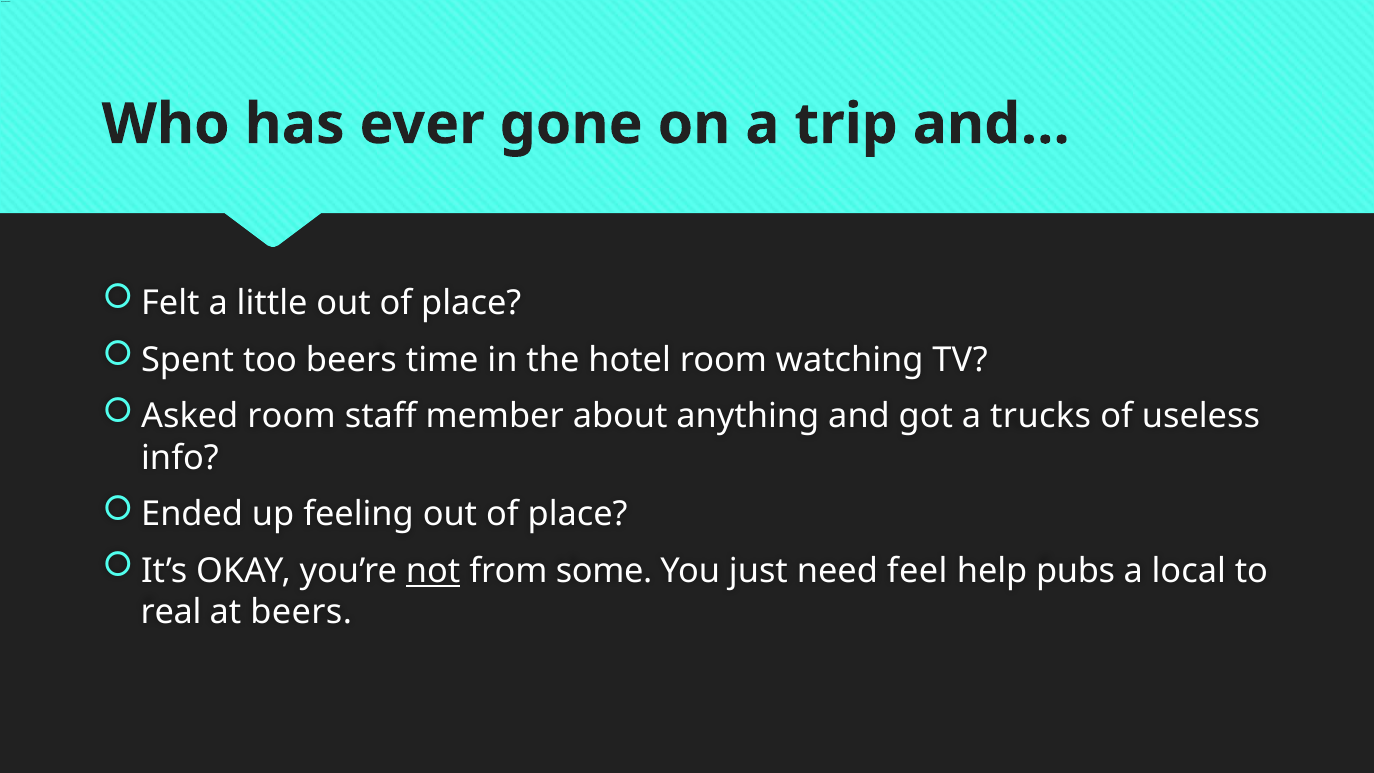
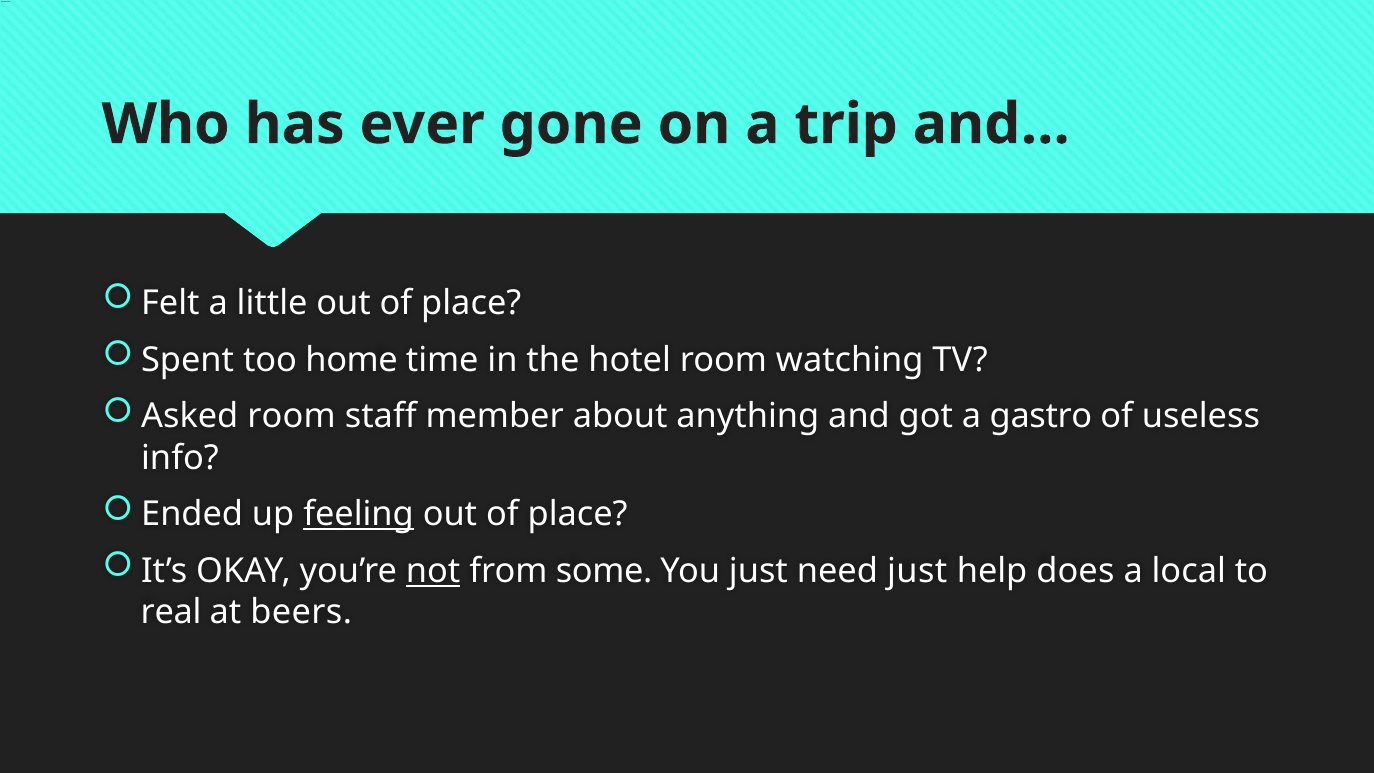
too beers: beers -> home (352, 360)
trucks: trucks -> gastro (1041, 417)
feeling underline: none -> present (359, 514)
need feel: feel -> just (917, 571)
pubs: pubs -> does (1075, 571)
